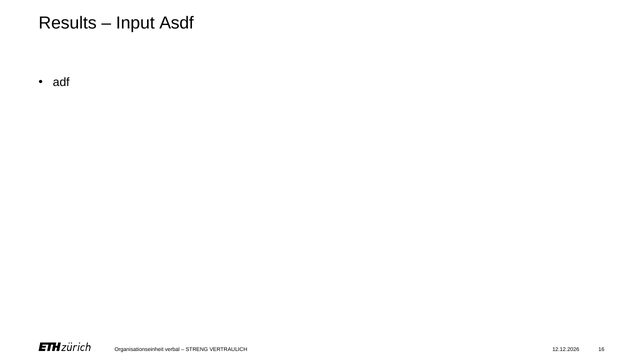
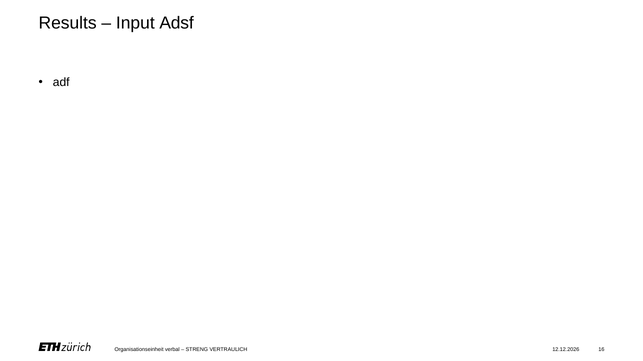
Asdf: Asdf -> Adsf (177, 23)
